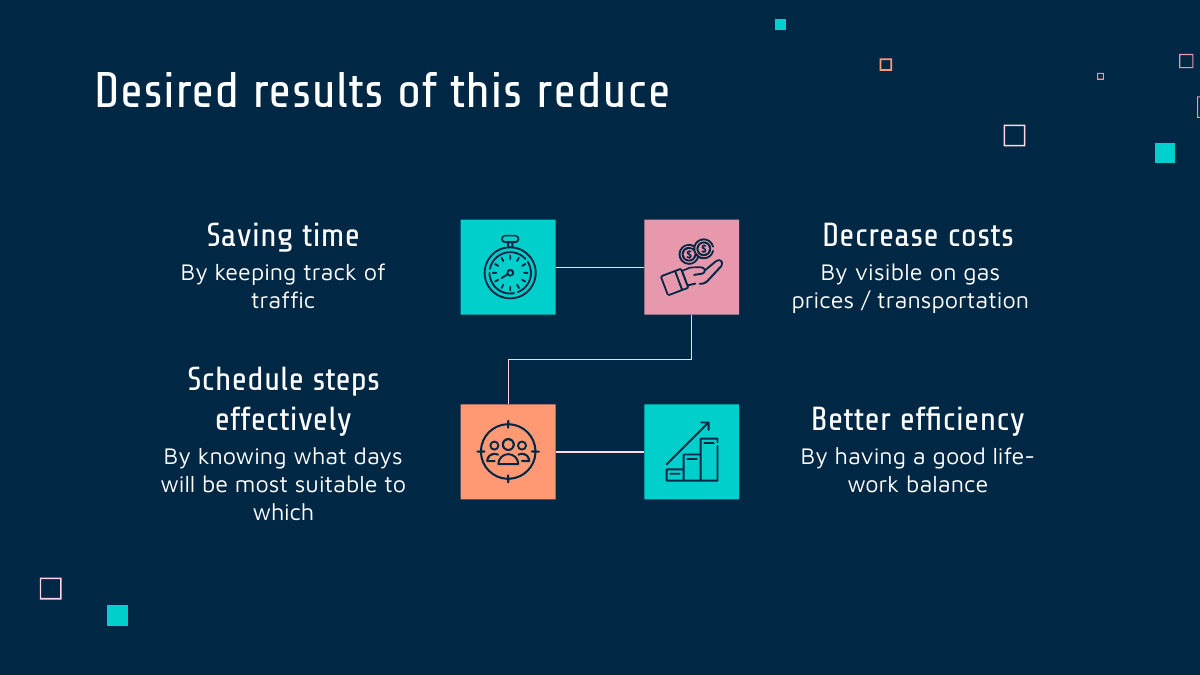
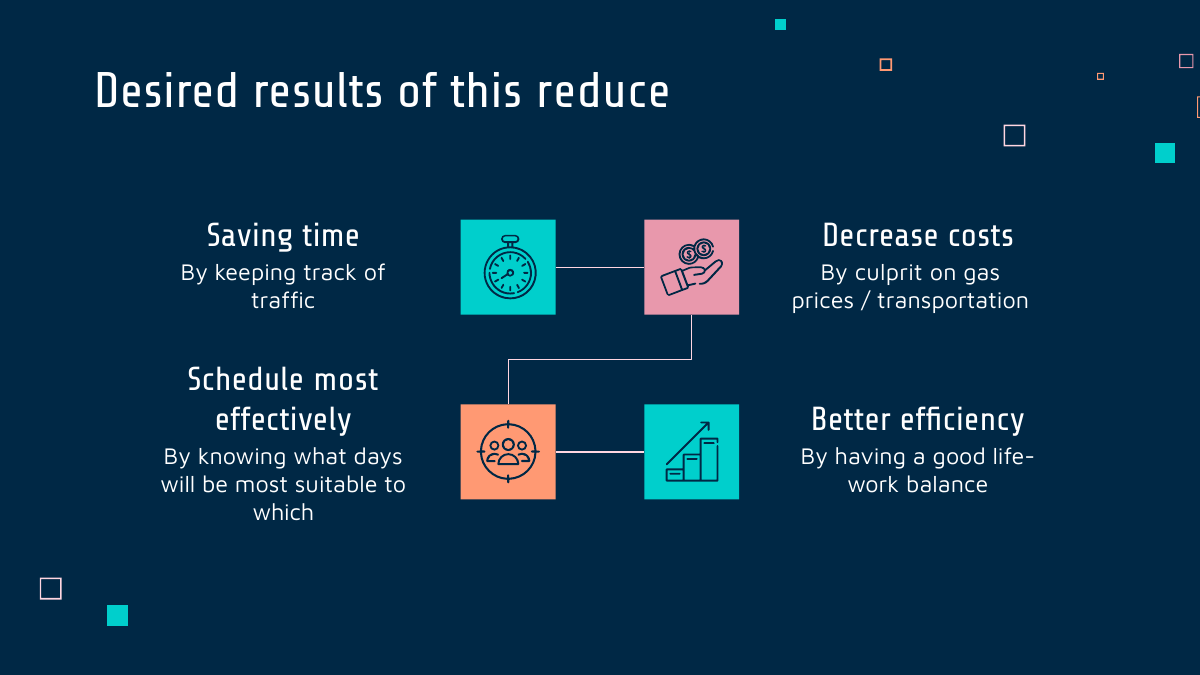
visible: visible -> culprit (889, 272)
Schedule steps: steps -> most (346, 380)
